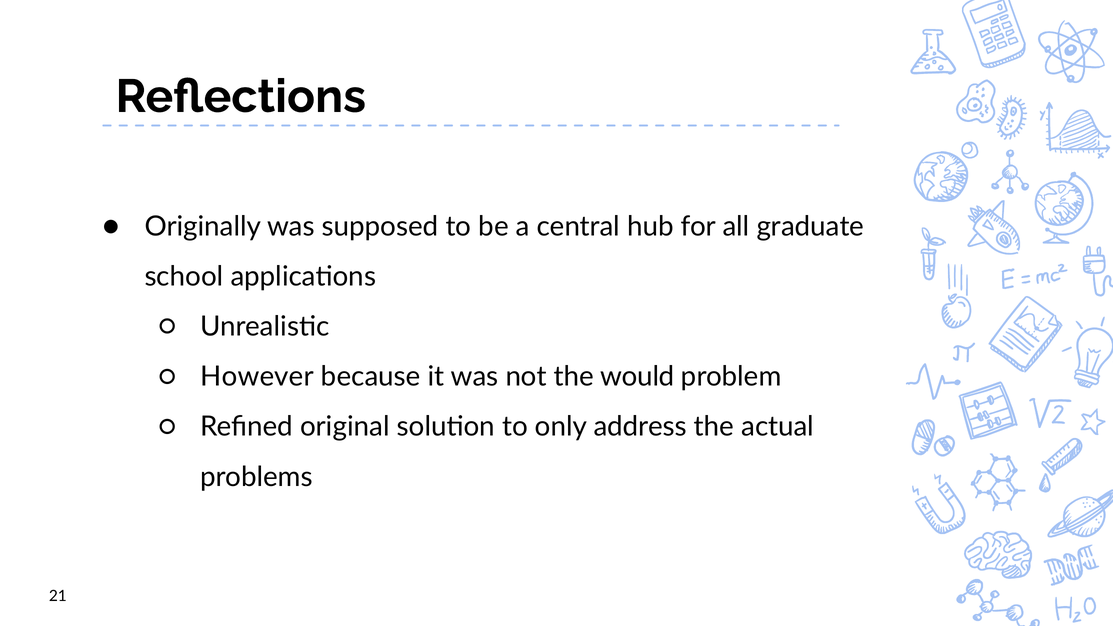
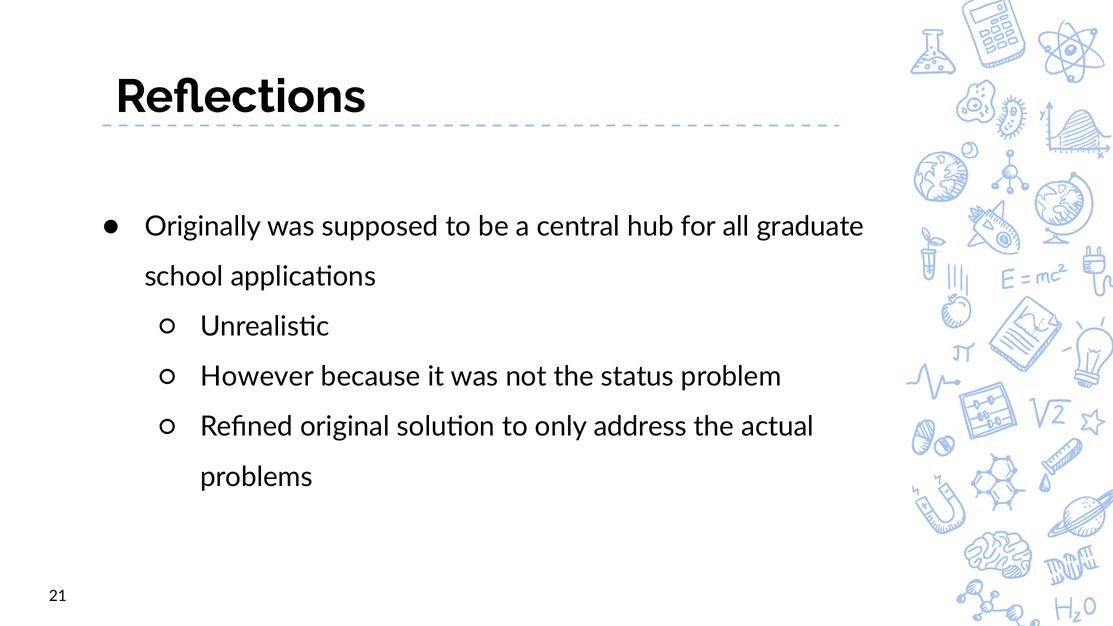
would: would -> status (637, 377)
